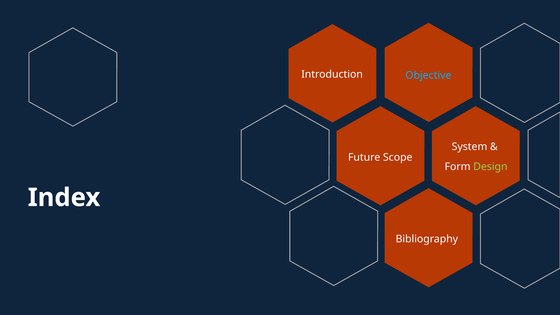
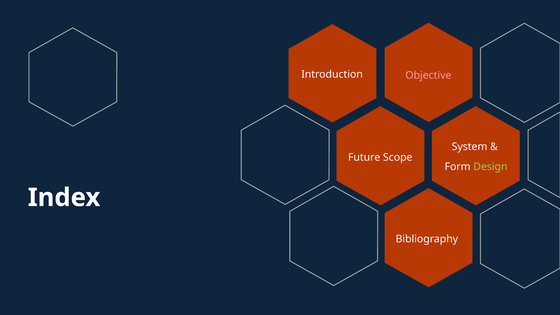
Objective colour: light blue -> pink (428, 75)
